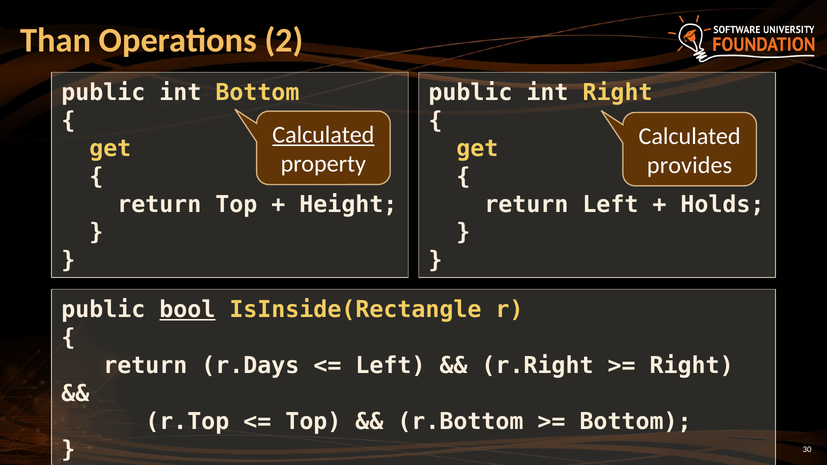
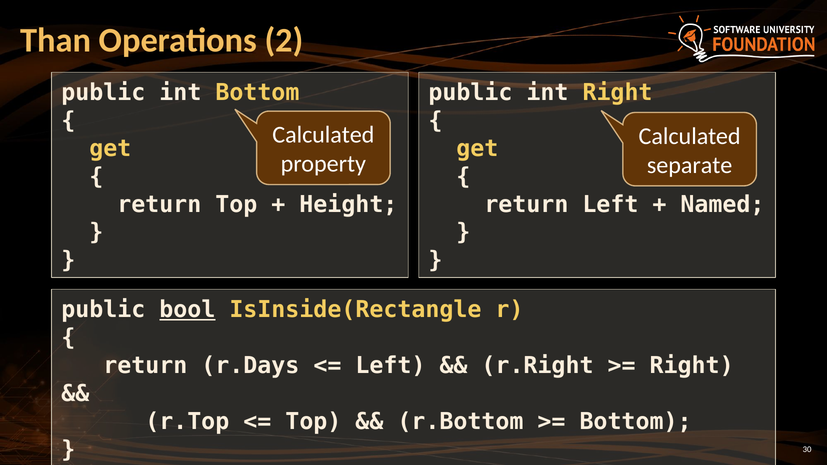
Calculated underline: present -> none (323, 135)
provides: provides -> separate (690, 165)
Holds: Holds -> Named (722, 205)
